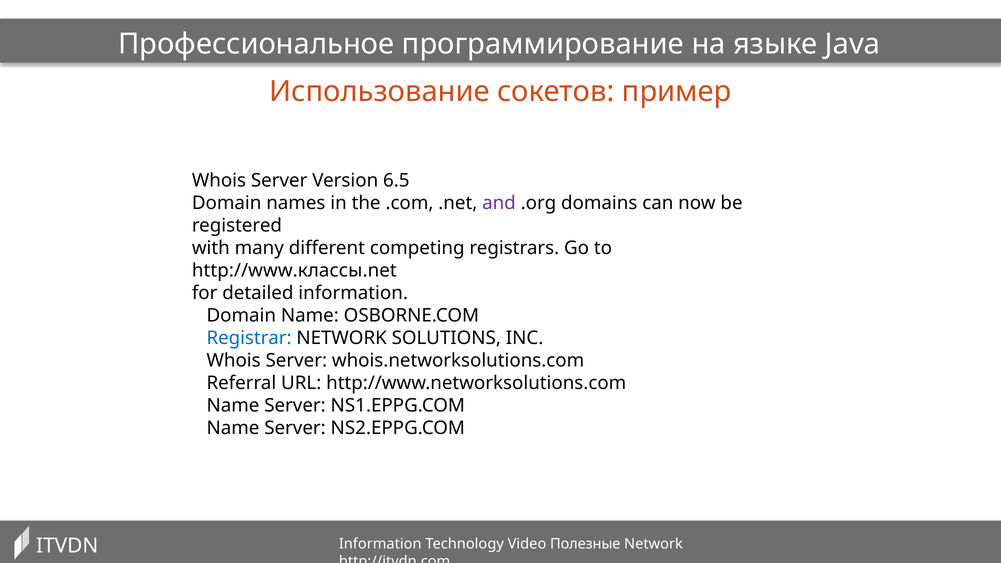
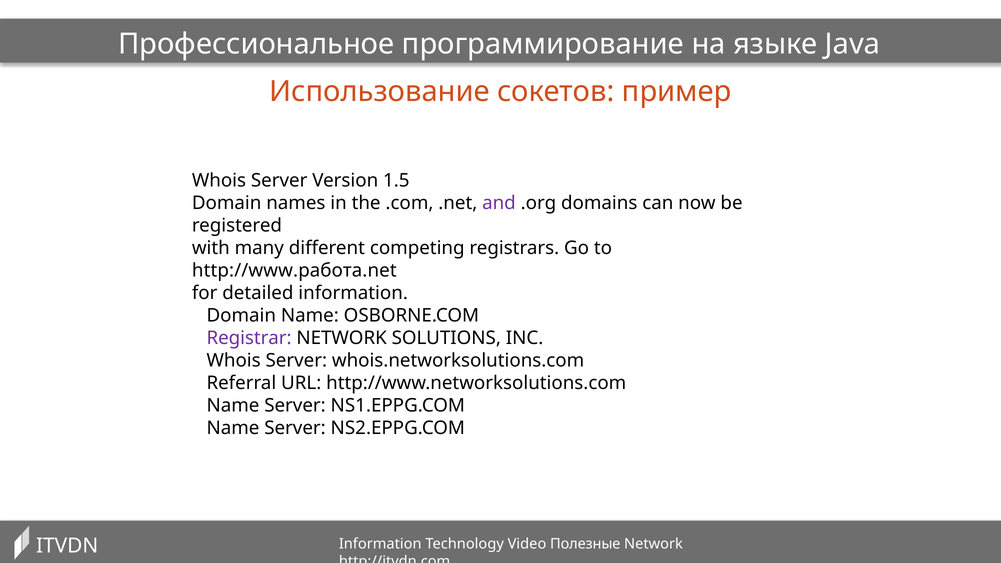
6.5: 6.5 -> 1.5 (396, 181)
http://www.классы.net: http://www.классы.net -> http://www.работа.net (294, 271)
Registrar colour: blue -> purple (249, 338)
